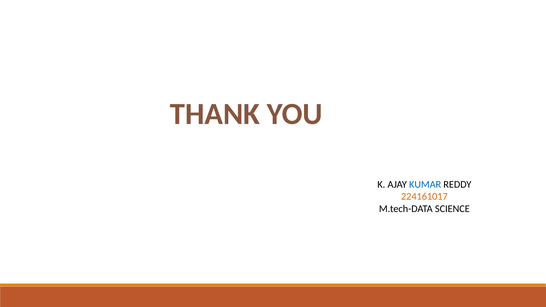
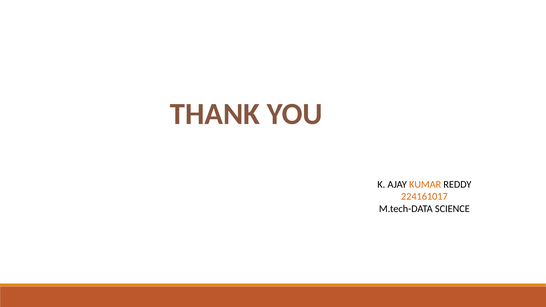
KUMAR colour: blue -> orange (425, 184)
